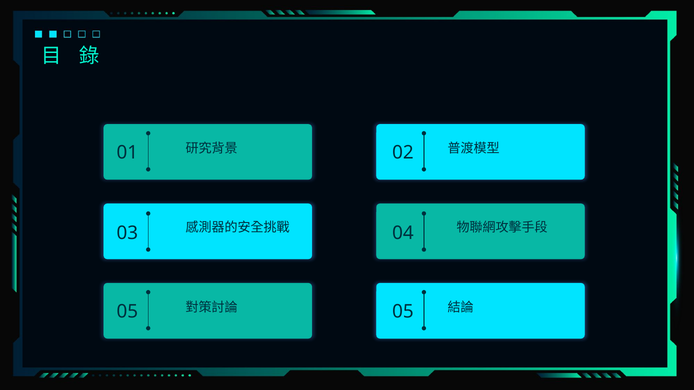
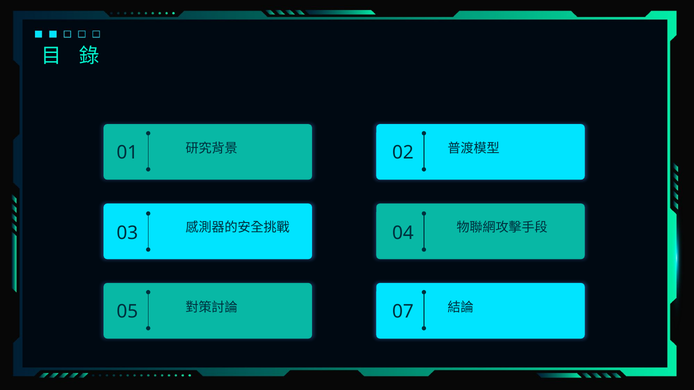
05: 05 -> 07 (403, 312)
